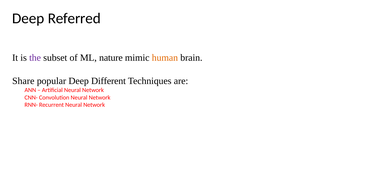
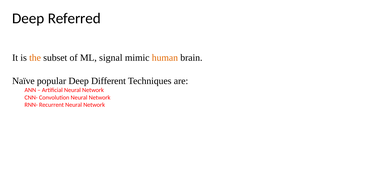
the colour: purple -> orange (35, 58)
nature: nature -> signal (111, 58)
Share: Share -> Naïve (23, 81)
